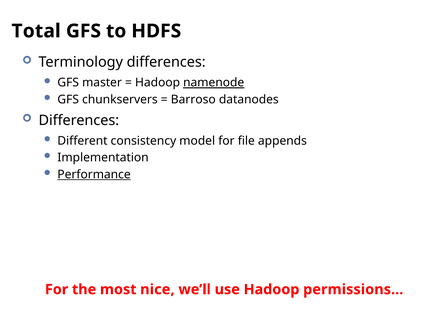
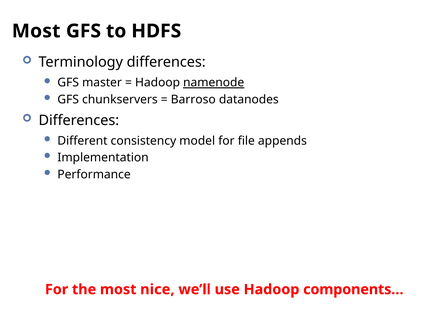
Total: Total -> Most (36, 31)
Performance underline: present -> none (94, 174)
permissions…: permissions… -> components… (353, 289)
